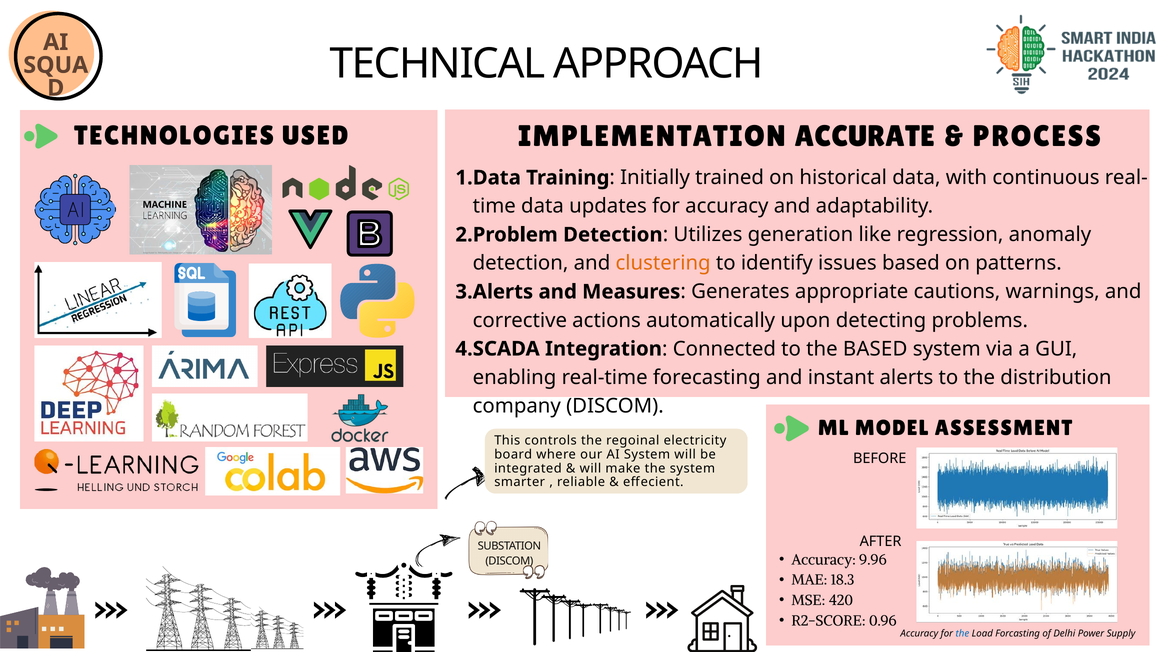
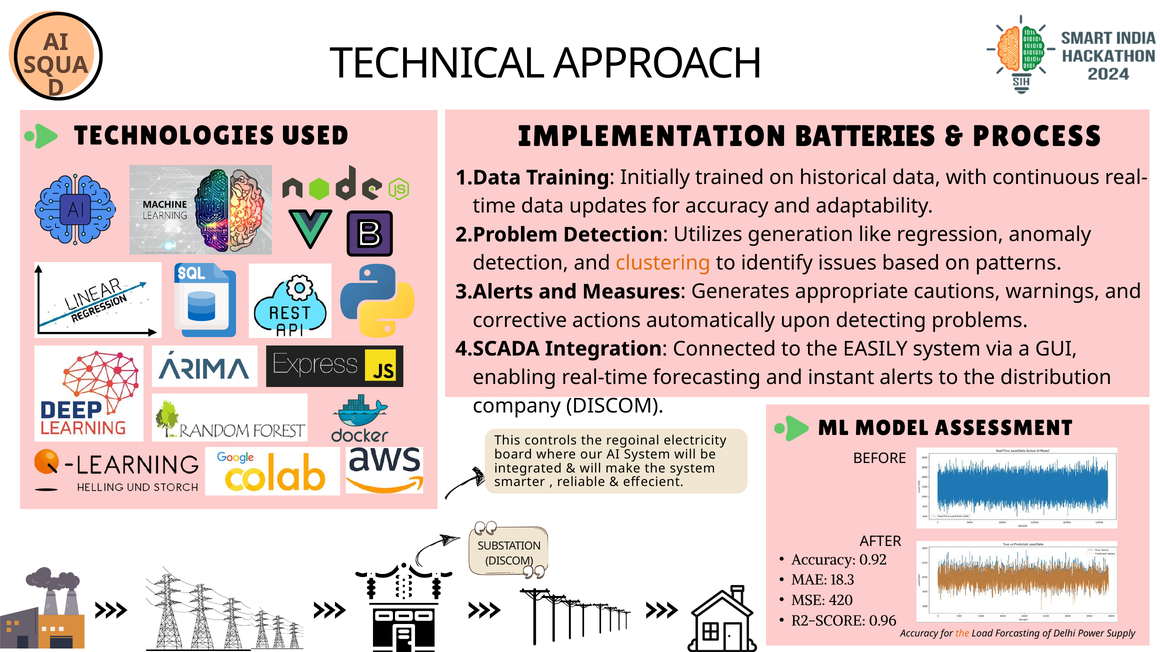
ACCURATE: ACCURATE -> BATTERIES (865, 137)
the BASED: BASED -> EASILY (875, 349)
9.96: 9.96 -> 0.92 (873, 560)
the colour: blue -> orange (962, 634)
